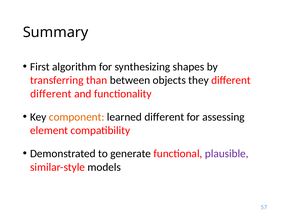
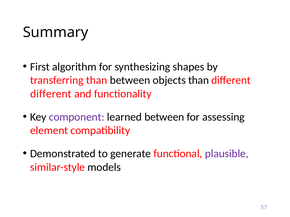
objects they: they -> than (199, 80)
component colour: orange -> purple (77, 117)
learned different: different -> between (164, 117)
